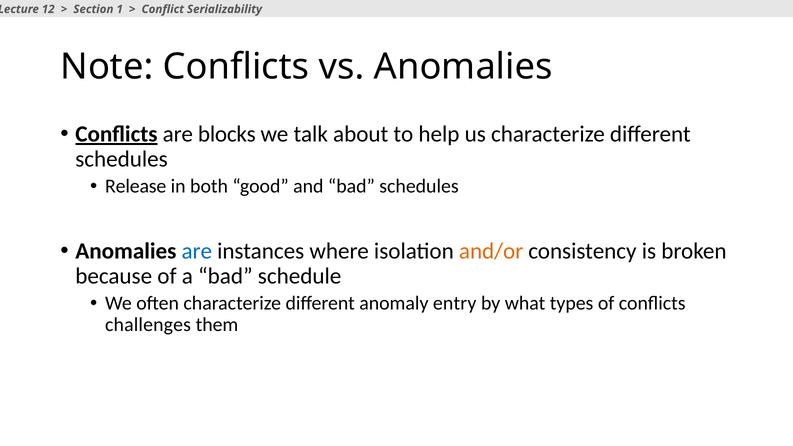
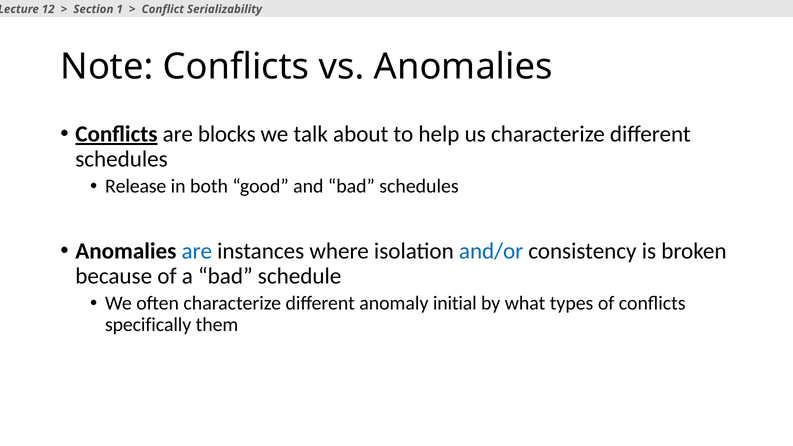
and/or colour: orange -> blue (491, 251)
entry: entry -> initial (455, 303)
challenges: challenges -> specifically (148, 325)
